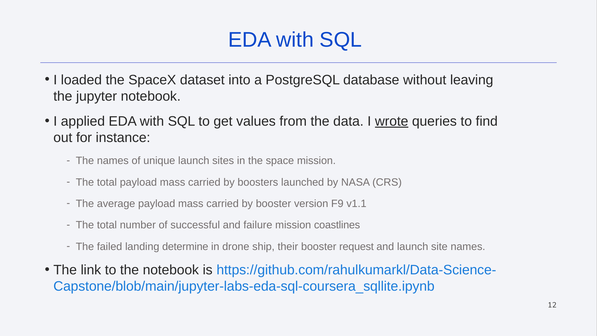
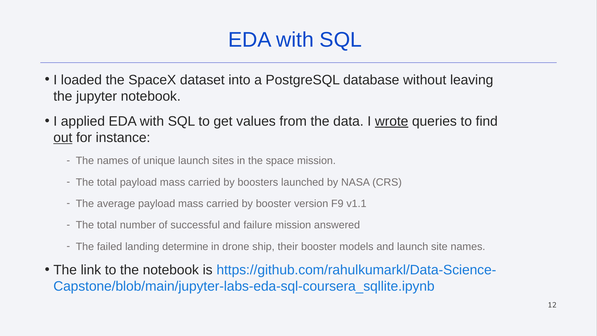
out underline: none -> present (63, 138)
coastlines: coastlines -> answered (337, 225)
request: request -> models (356, 246)
